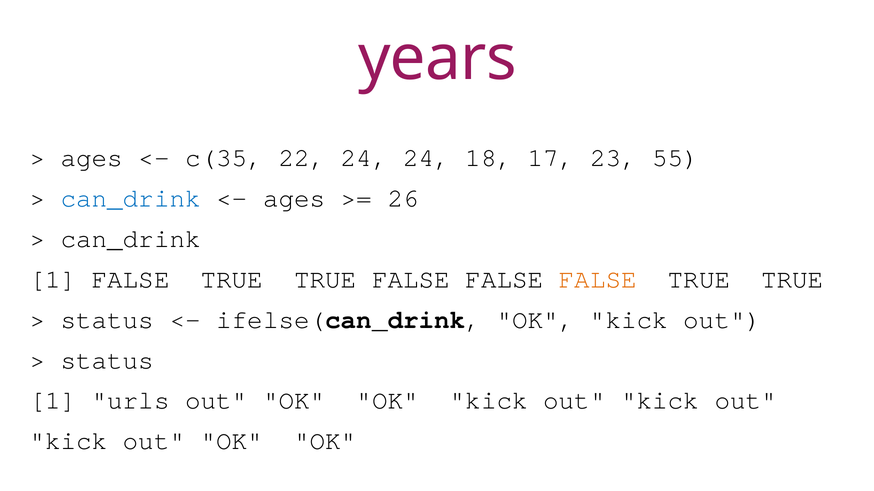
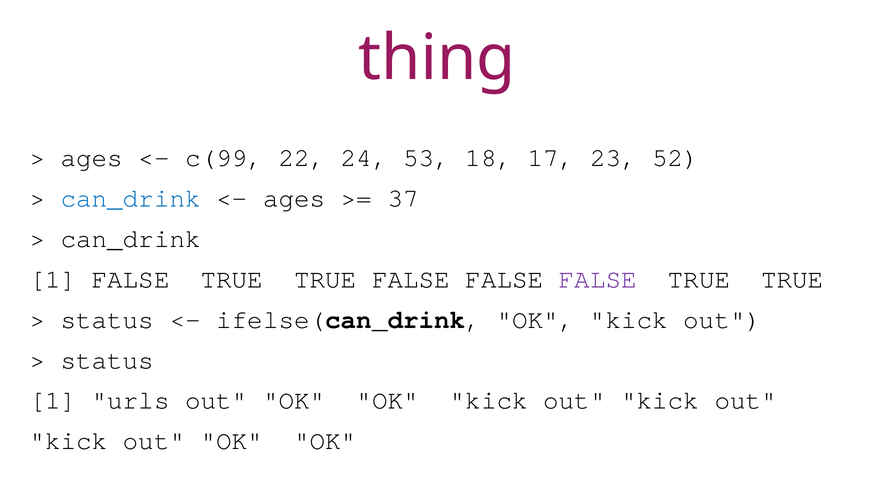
years: years -> thing (437, 58)
c(35: c(35 -> c(99 (224, 158)
24 24: 24 -> 53 (427, 158)
55: 55 -> 52 (676, 158)
26: 26 -> 37 (403, 199)
FALSE colour: orange -> purple (598, 279)
